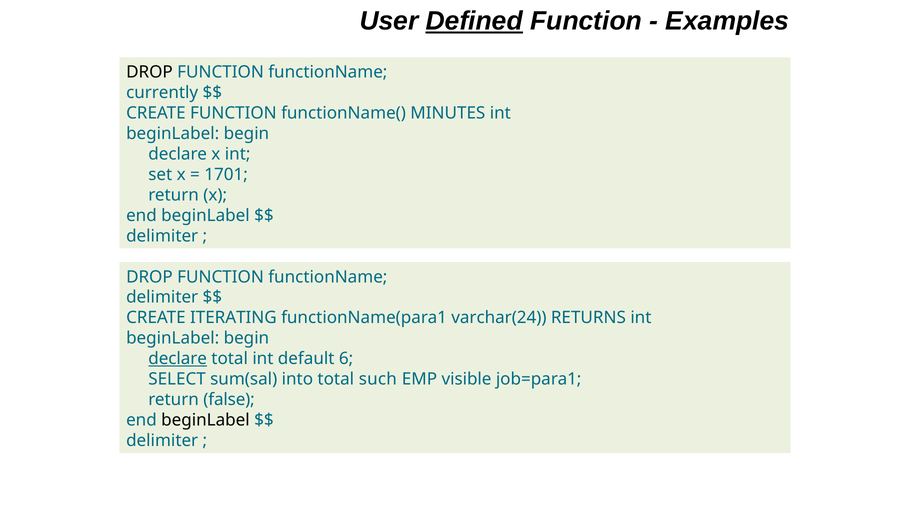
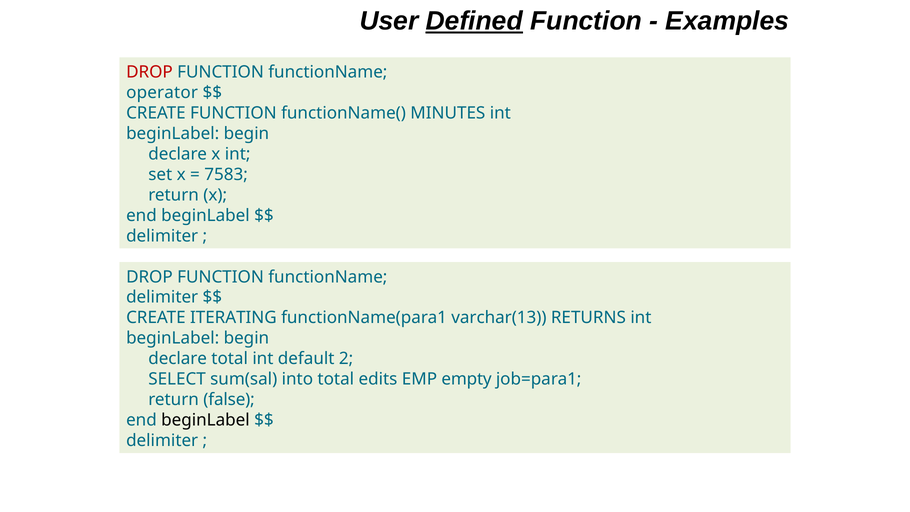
DROP colour: black -> red (149, 72)
currently: currently -> operator (162, 93)
1701: 1701 -> 7583 (226, 174)
varchar(24: varchar(24 -> varchar(13 (499, 318)
declare underline: present -> none (178, 359)
6: 6 -> 2 (346, 359)
such: such -> edits (378, 379)
visible: visible -> empty (467, 379)
